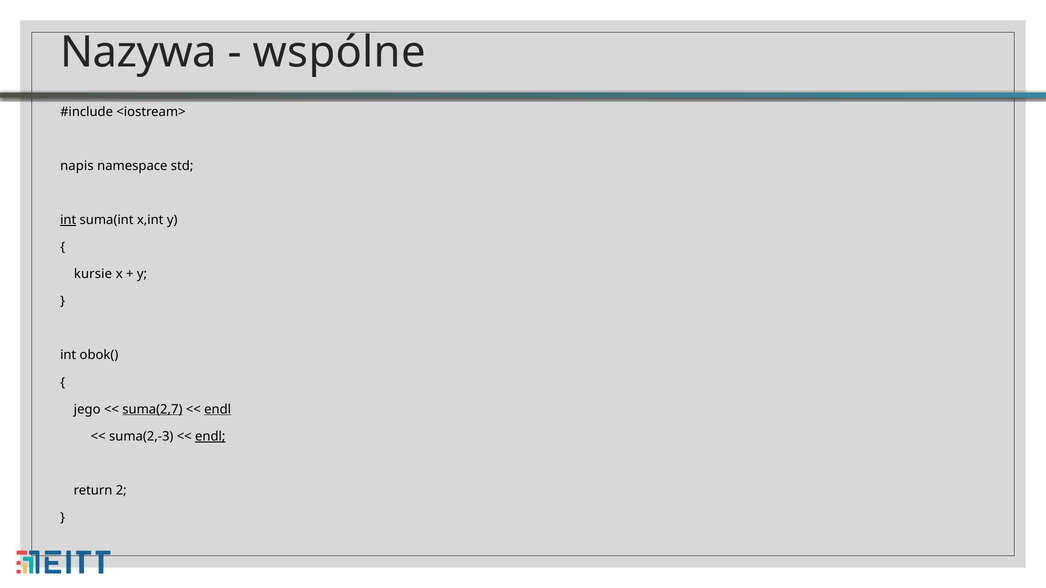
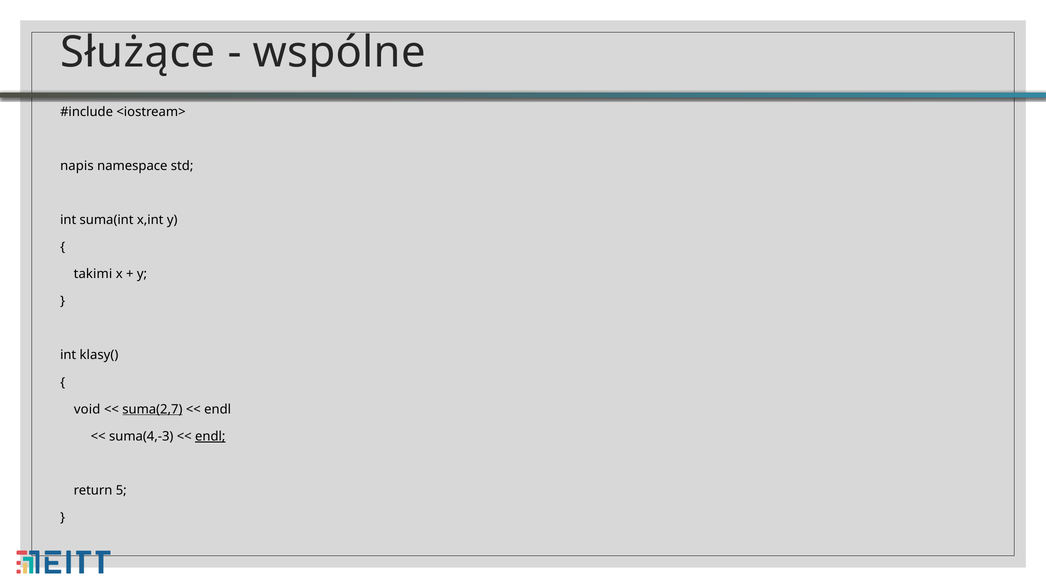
Nazywa: Nazywa -> Służące (138, 52)
int underline: present -> none (68, 220)
kursie: kursie -> takimi (93, 274)
obok(: obok( -> klasy( (99, 355)
jego: jego -> void (87, 409)
endl underline: present -> none (218, 409)
suma(2,-3: suma(2,-3 -> suma(4,-3 (141, 437)
2: 2 -> 5 (121, 491)
